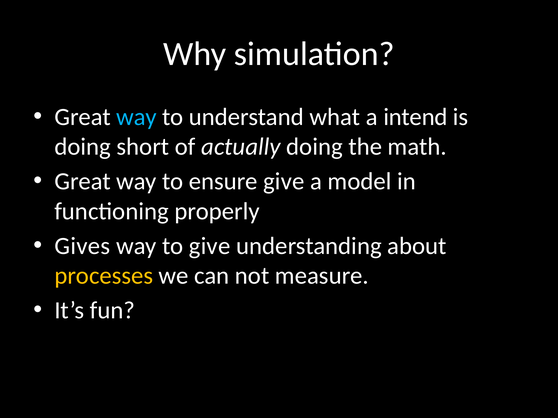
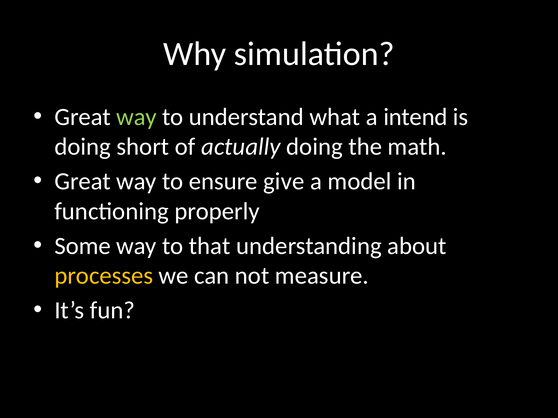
way colour: light blue -> light green (136, 117)
Gives: Gives -> Some (83, 246)
to give: give -> that (210, 246)
